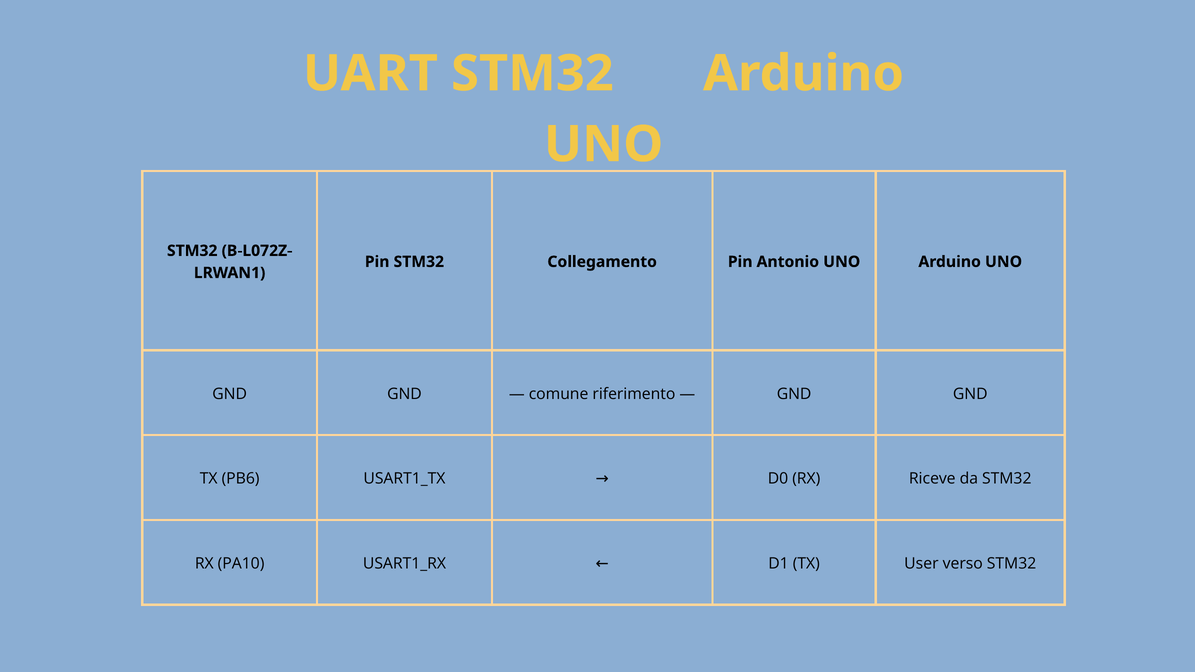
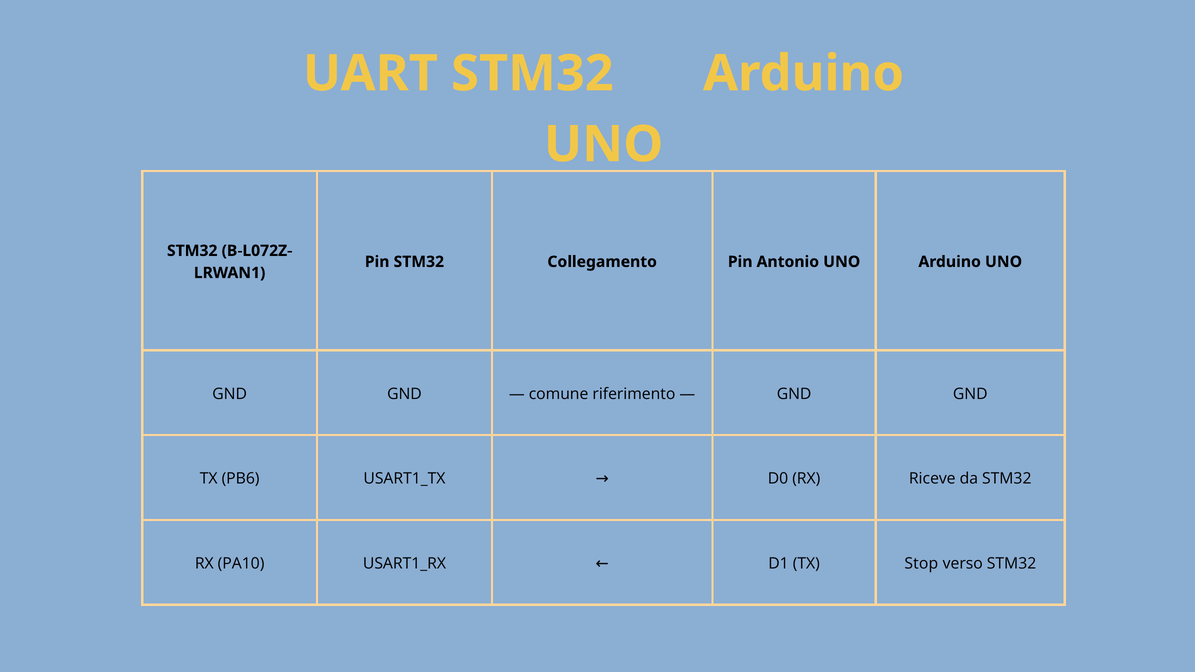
User: User -> Stop (921, 564)
